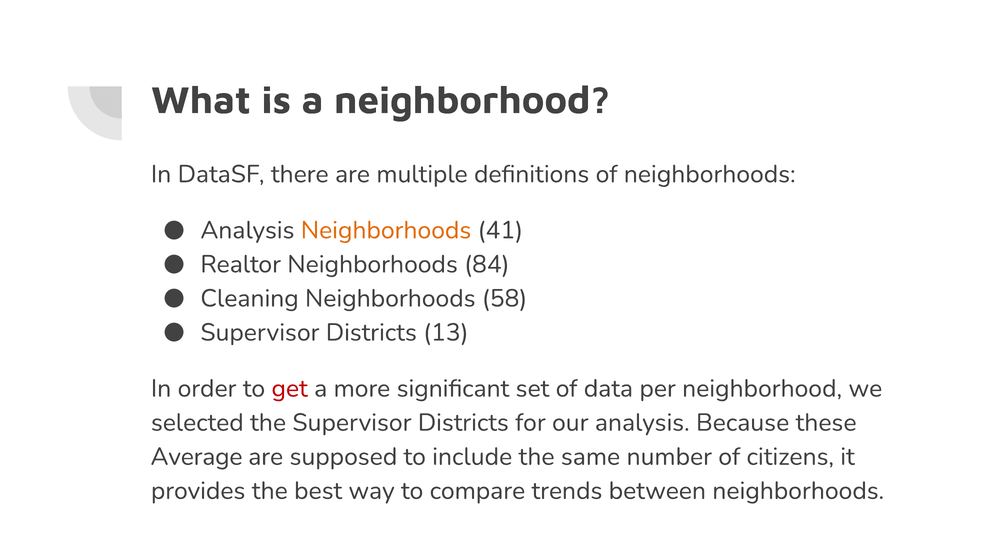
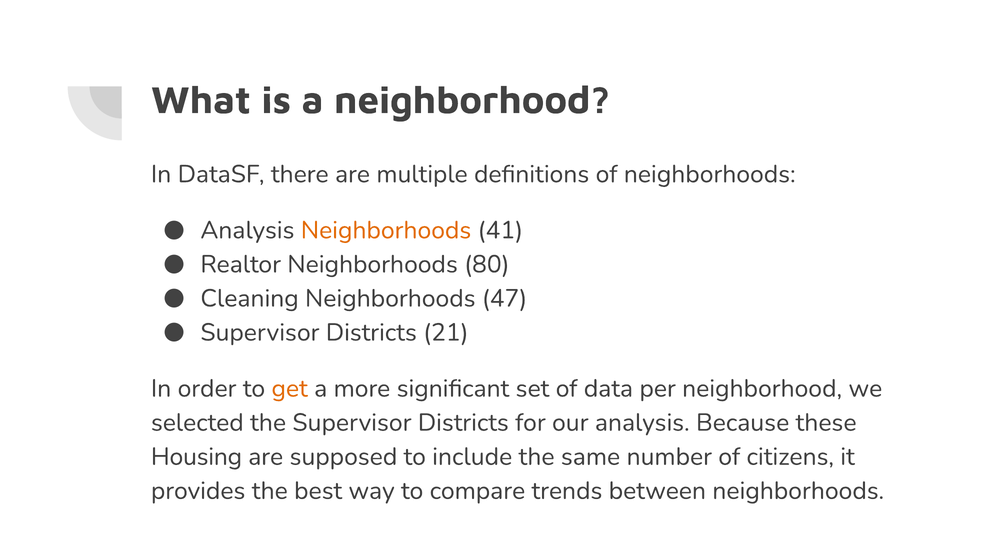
84: 84 -> 80 (487, 264)
58: 58 -> 47 (505, 299)
13: 13 -> 21 (446, 333)
get colour: red -> orange (290, 389)
Average: Average -> Housing (197, 457)
